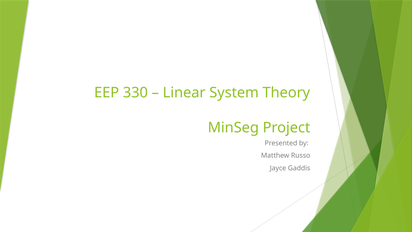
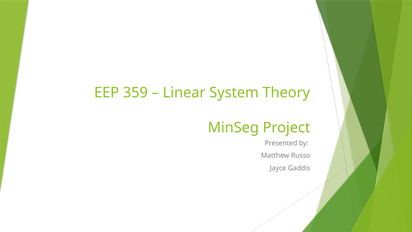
330: 330 -> 359 (135, 93)
